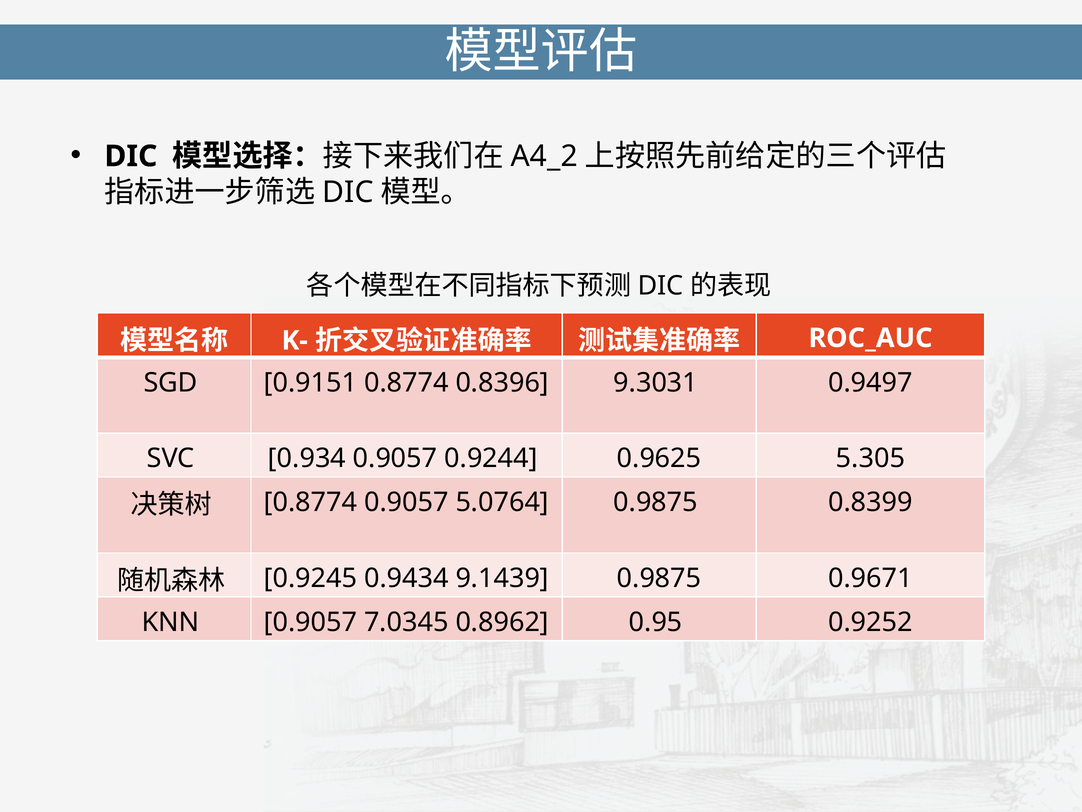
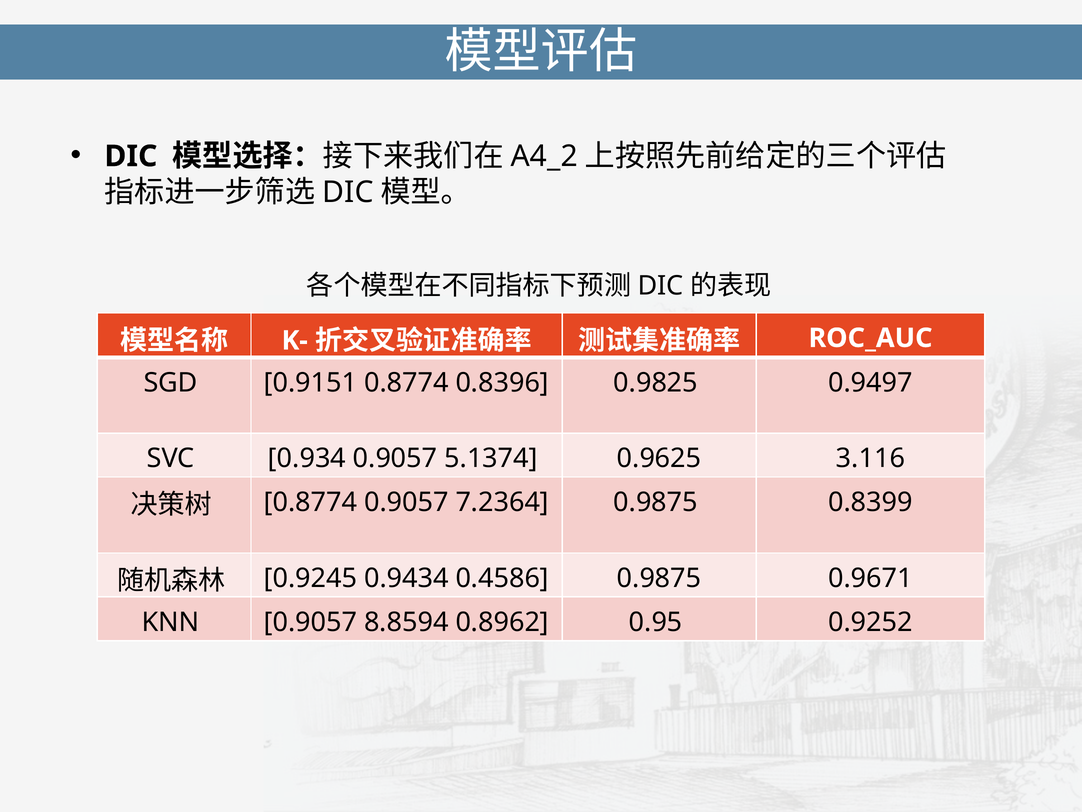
9.3031: 9.3031 -> 0.9825 (656, 382)
0.9244: 0.9244 -> 5.1374 (491, 458)
5.305: 5.305 -> 3.116 (870, 458)
5.0764: 5.0764 -> 7.2364 (502, 502)
9.1439: 9.1439 -> 0.4586 (502, 578)
7.0345: 7.0345 -> 8.8594 (406, 622)
